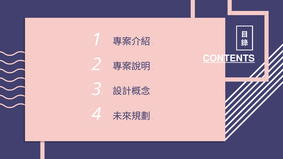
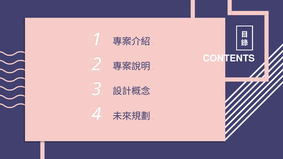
CONTENTS underline: present -> none (229, 58)
